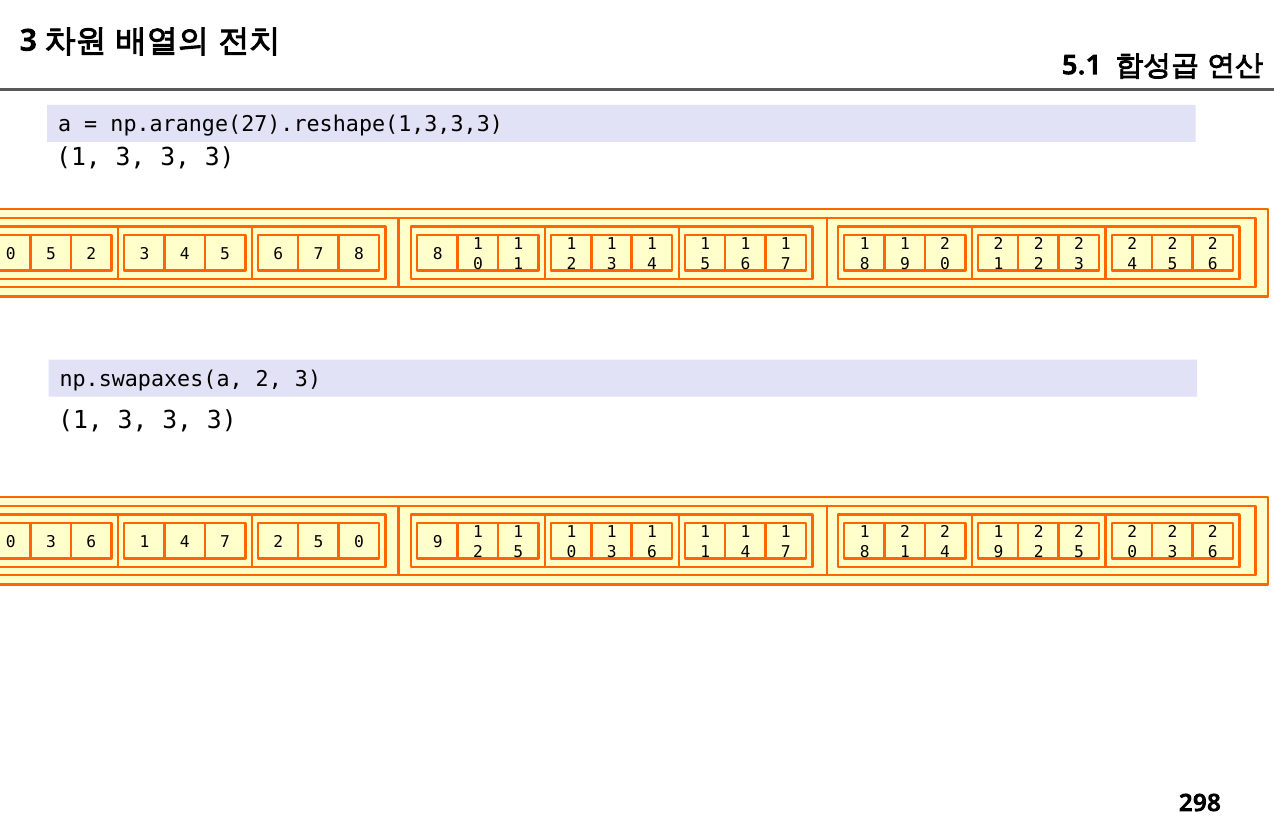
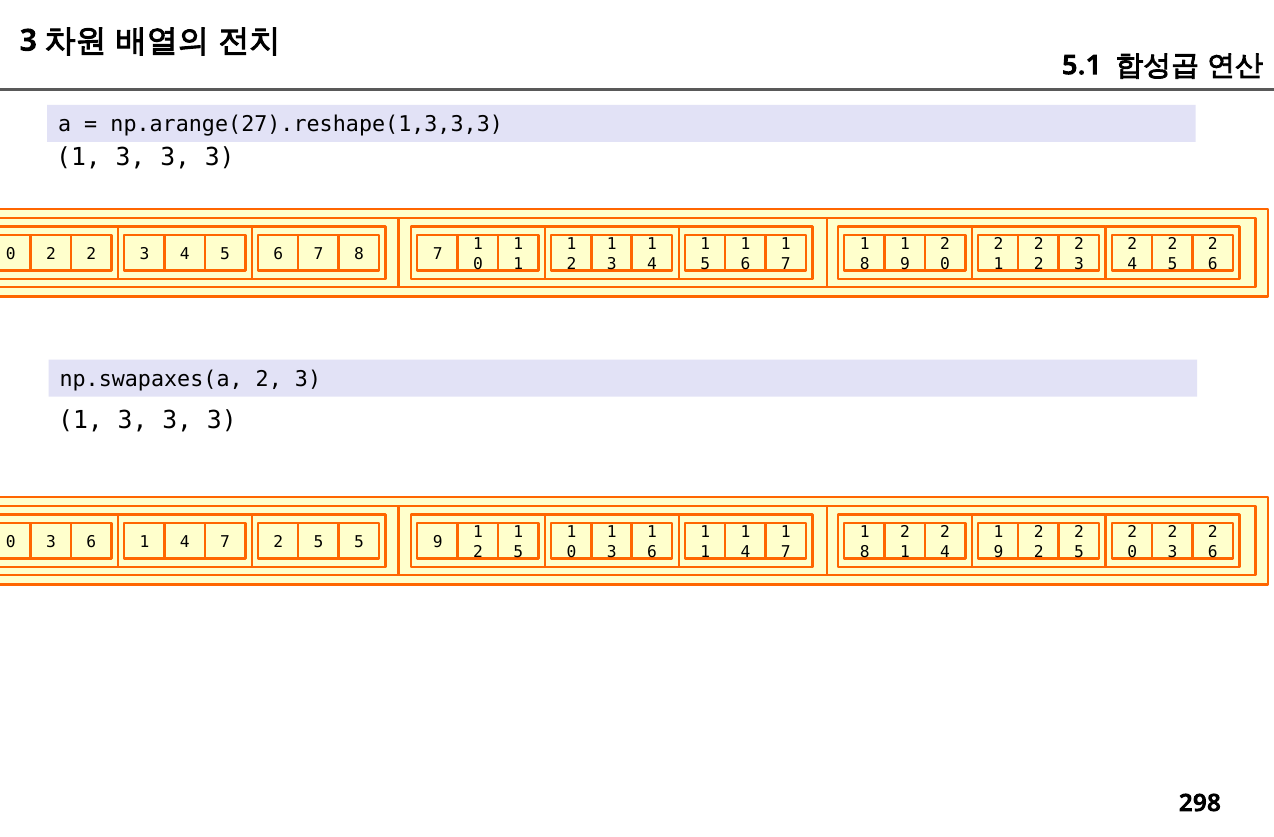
5: 5 -> 2 (51, 254)
8 8: 8 -> 7 (438, 254)
5 0: 0 -> 5 (359, 542)
